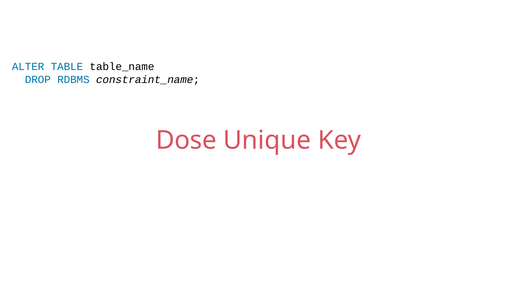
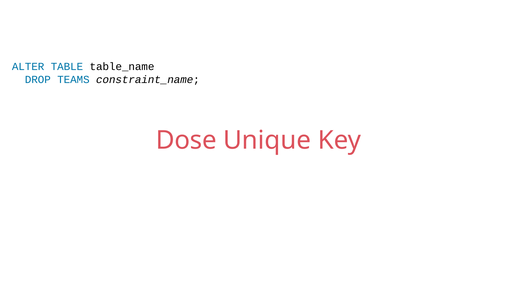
RDBMS: RDBMS -> TEAMS (73, 79)
